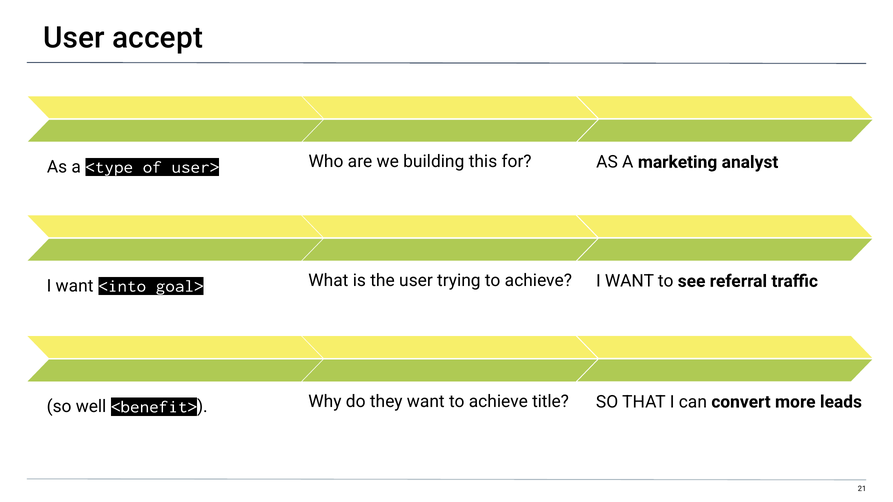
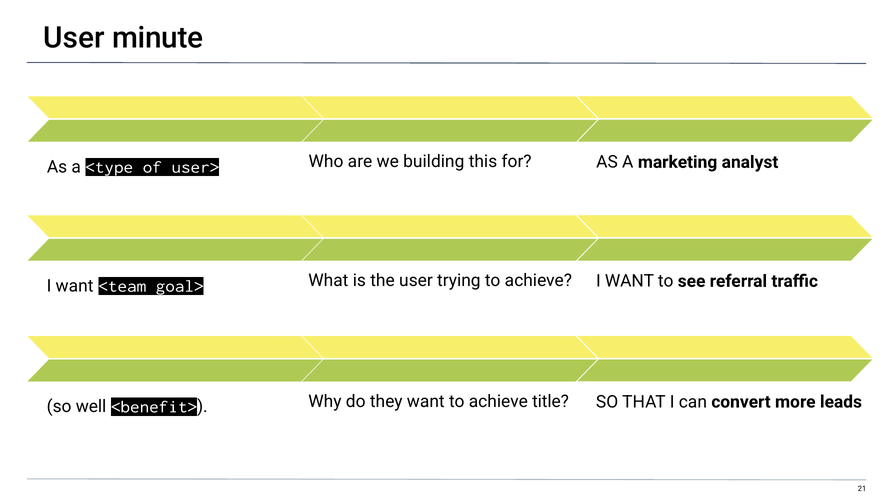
accept: accept -> minute (158, 38)
<into: <into -> <team (122, 286)
